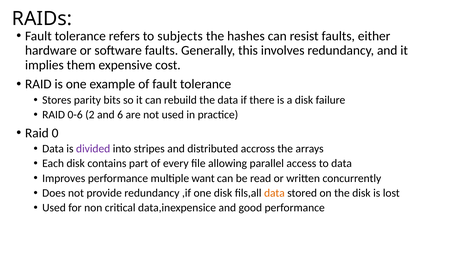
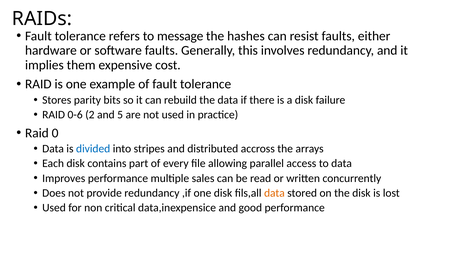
subjects: subjects -> message (180, 36)
6: 6 -> 5 (120, 115)
divided colour: purple -> blue (93, 149)
want: want -> sales (203, 178)
